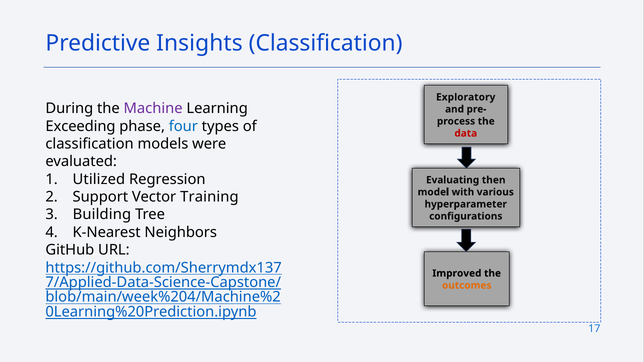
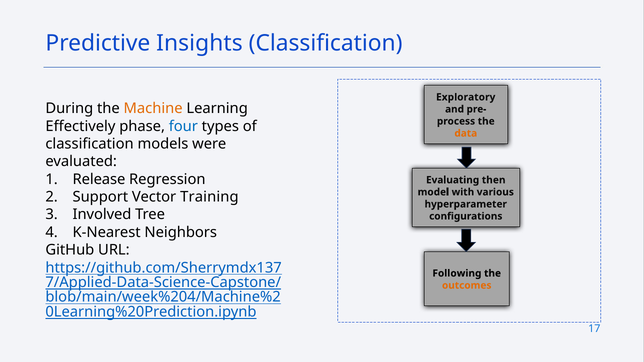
Machine colour: purple -> orange (153, 109)
Exceeding: Exceeding -> Effectively (80, 126)
data colour: red -> orange (466, 133)
Utilized: Utilized -> Release (99, 179)
Building: Building -> Involved (102, 215)
Improved: Improved -> Following (457, 273)
